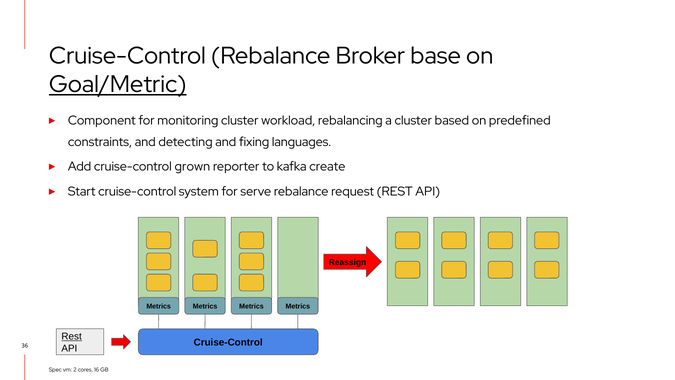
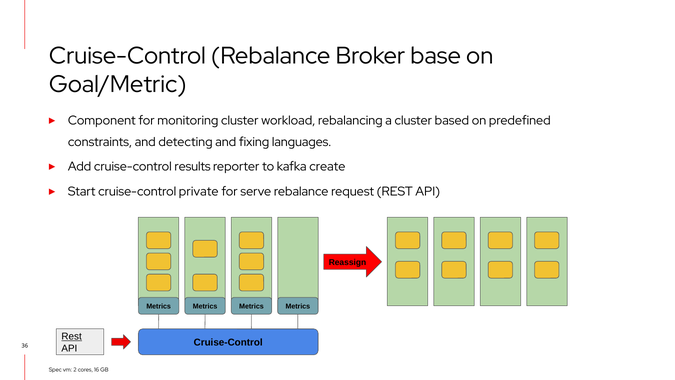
Goal/Metric underline: present -> none (118, 85)
grown: grown -> results (192, 166)
system: system -> private (199, 191)
